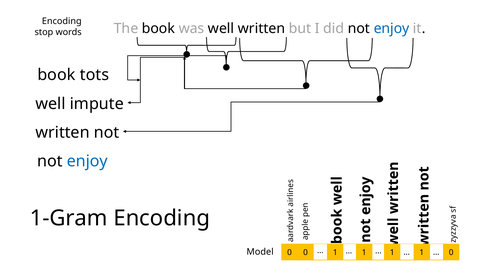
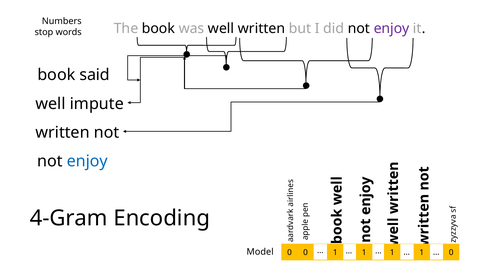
Encoding: Encoding -> Numbers (62, 21)
enjoy colour: blue -> purple (392, 28)
tots: tots -> said (95, 75)
1-Gram: 1-Gram -> 4-Gram (69, 218)
